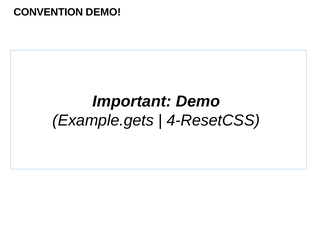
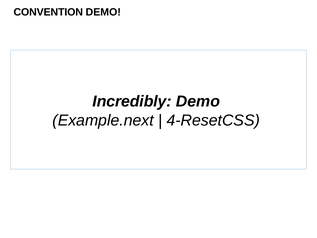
Important: Important -> Incredibly (132, 101)
Example.gets: Example.gets -> Example.next (103, 120)
